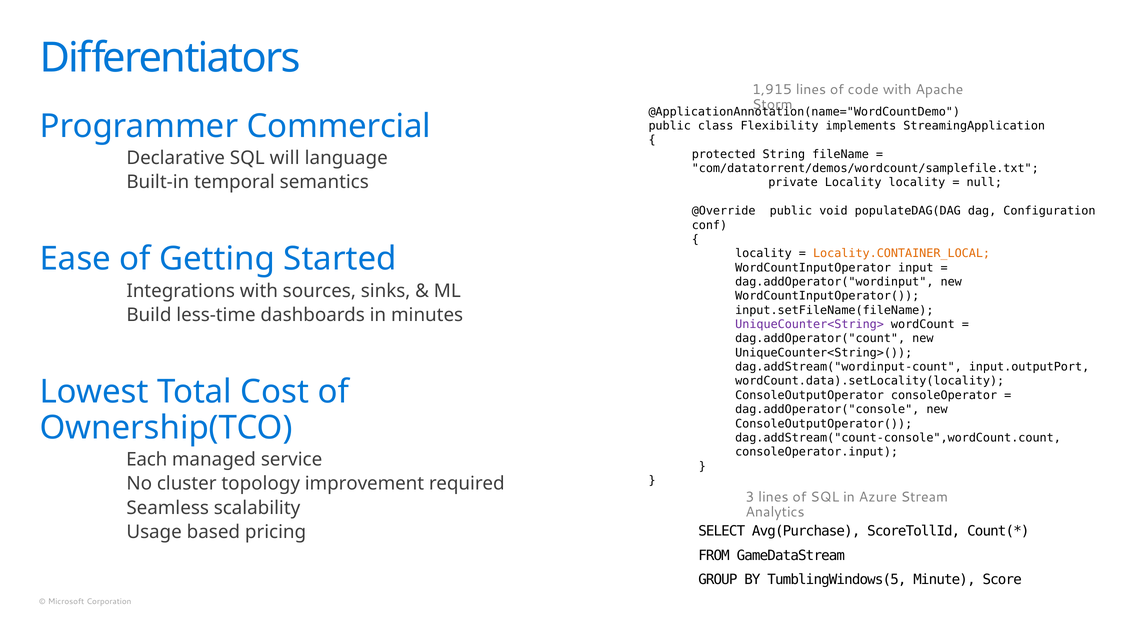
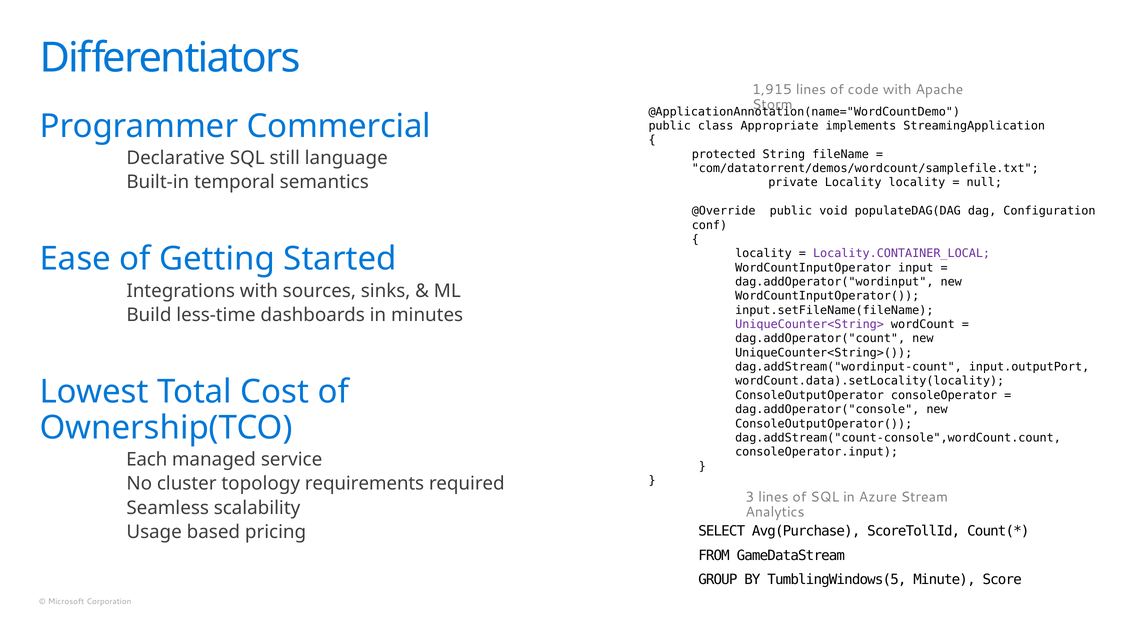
Flexibility: Flexibility -> Appropriate (780, 126)
will: will -> still (285, 158)
Locality.CONTAINER_LOCAL colour: orange -> purple (902, 254)
improvement: improvement -> requirements (364, 484)
